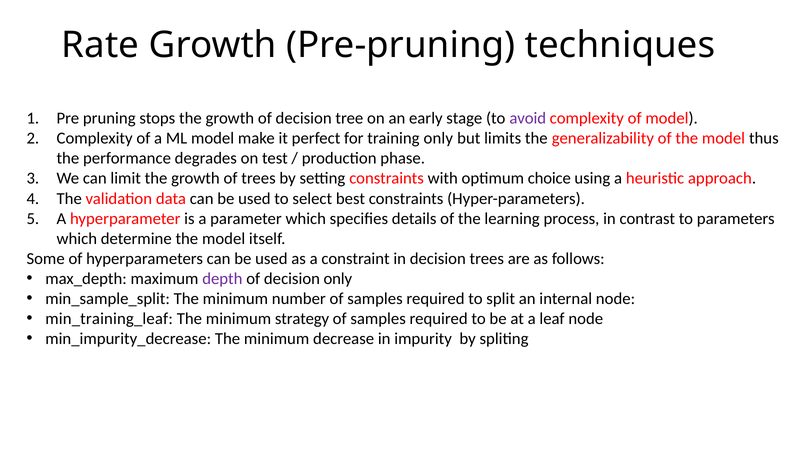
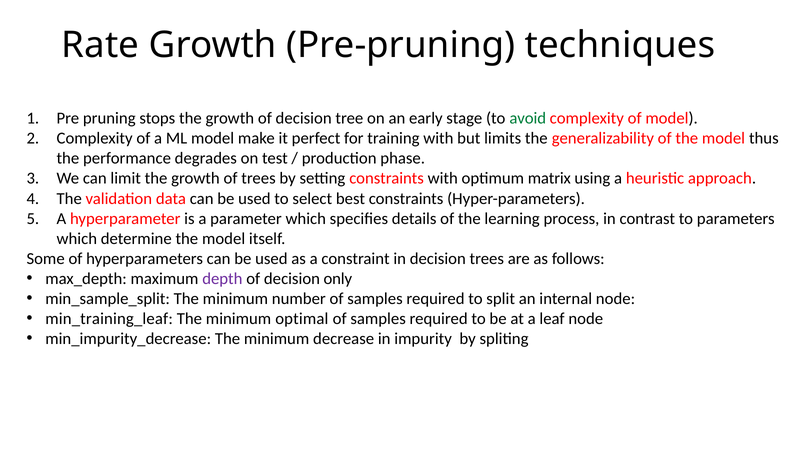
avoid colour: purple -> green (528, 118)
training only: only -> with (438, 138)
choice: choice -> matrix (549, 179)
strategy: strategy -> optimal (302, 319)
